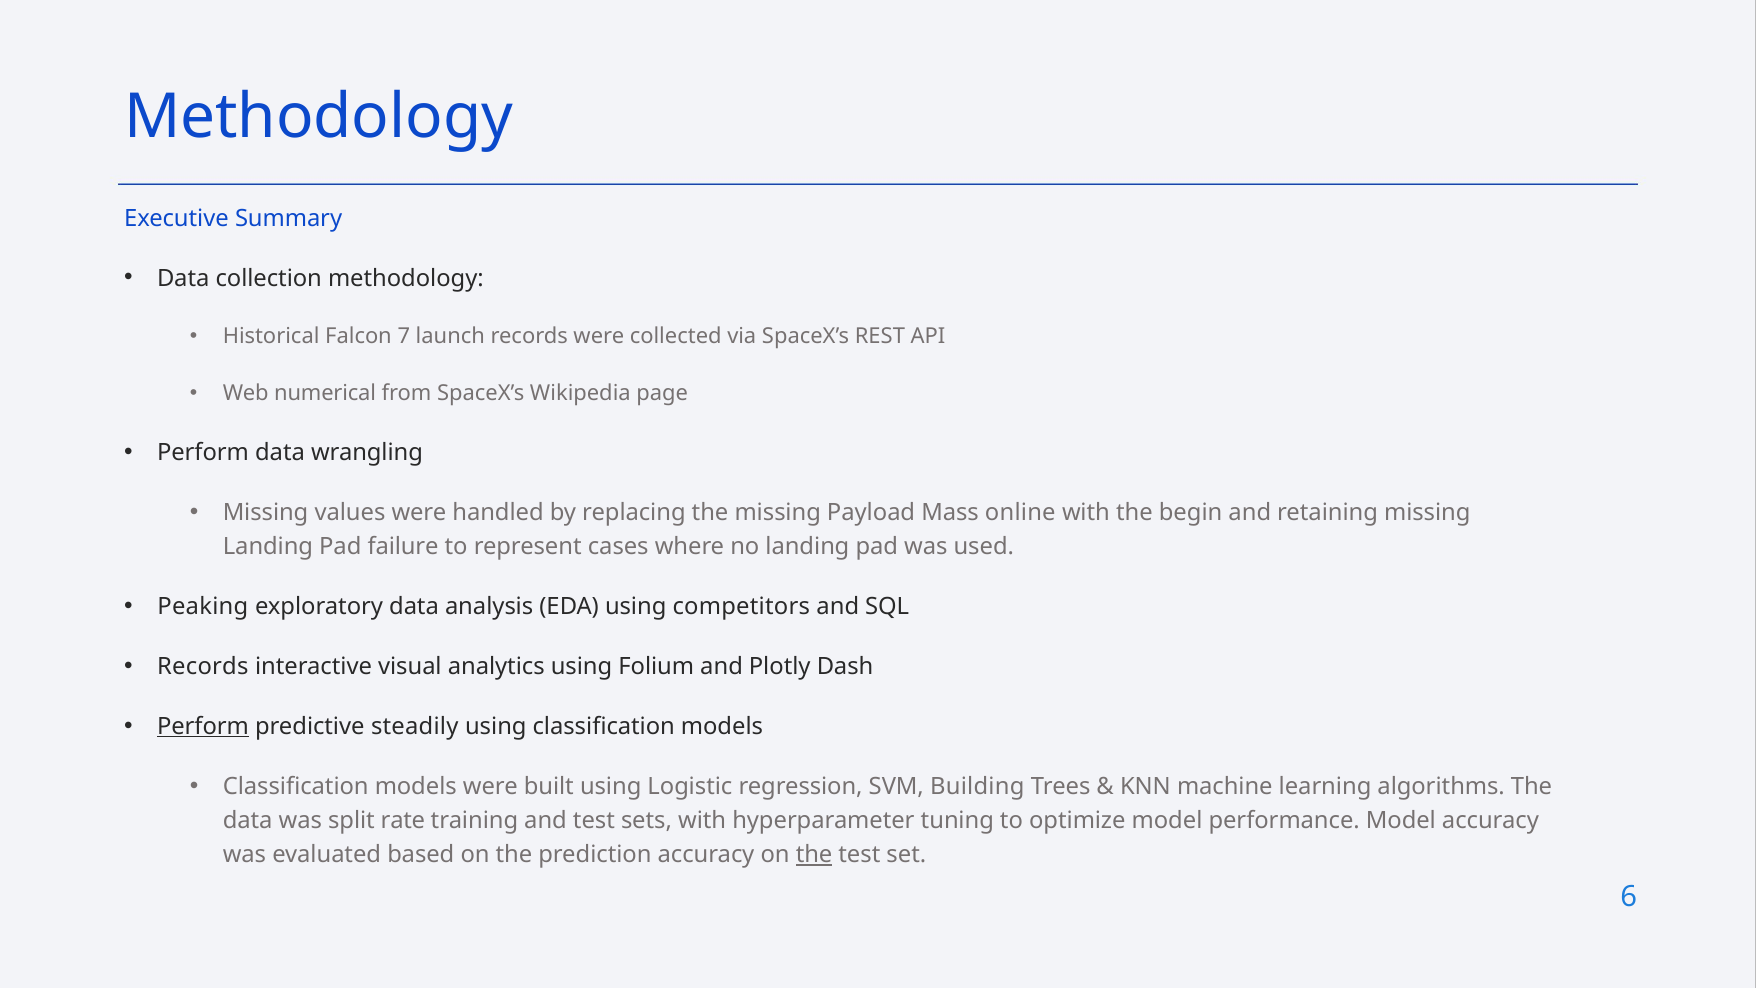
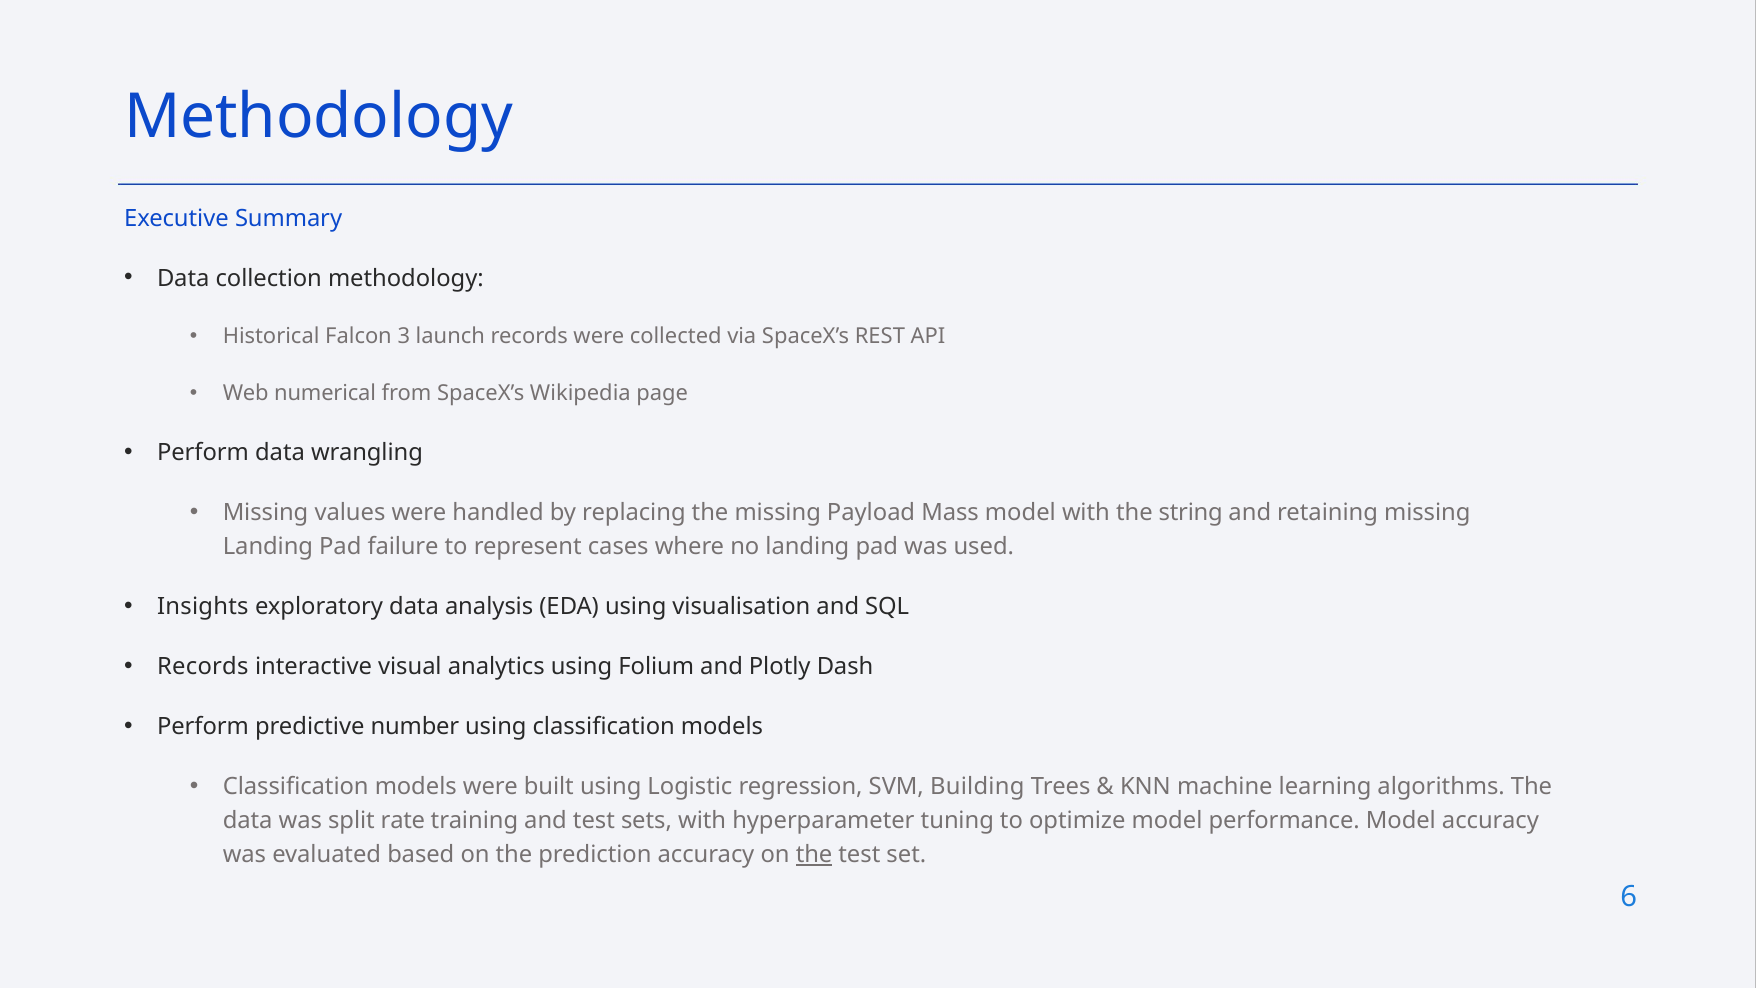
7: 7 -> 3 (404, 336)
Mass online: online -> model (1020, 512)
begin: begin -> string (1191, 512)
Peaking: Peaking -> Insights (203, 606)
competitors: competitors -> visualisation (741, 606)
Perform underline: present -> none (203, 726)
steadily: steadily -> number (415, 726)
